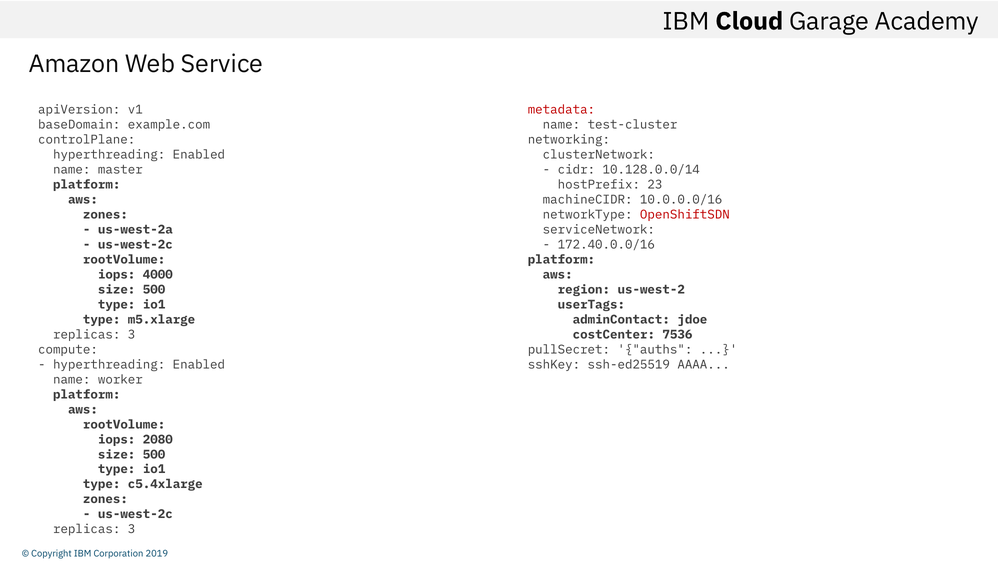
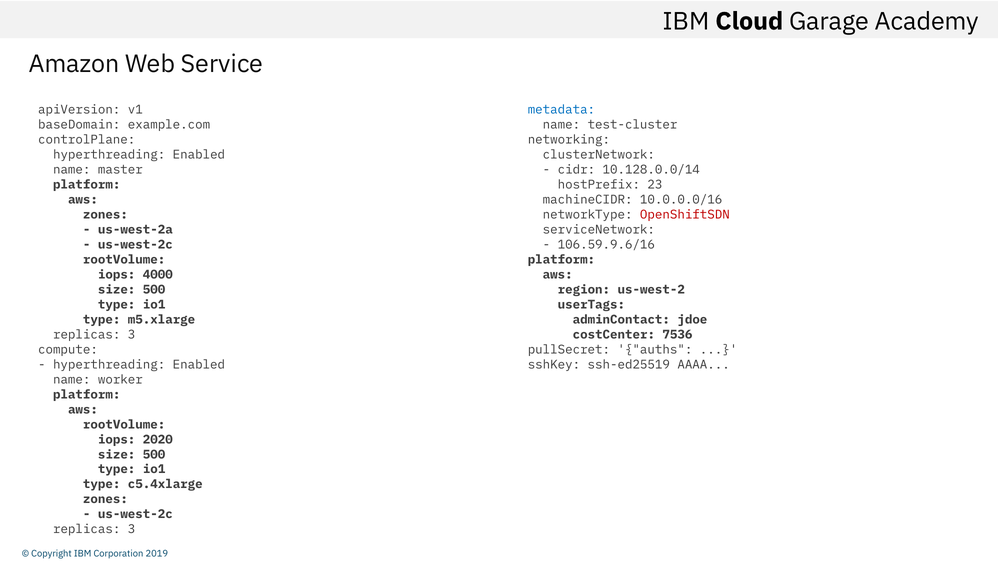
metadata colour: red -> blue (561, 110)
172.40.0.0/16: 172.40.0.0/16 -> 106.59.9.6/16 (606, 244)
2080: 2080 -> 2020 (158, 439)
